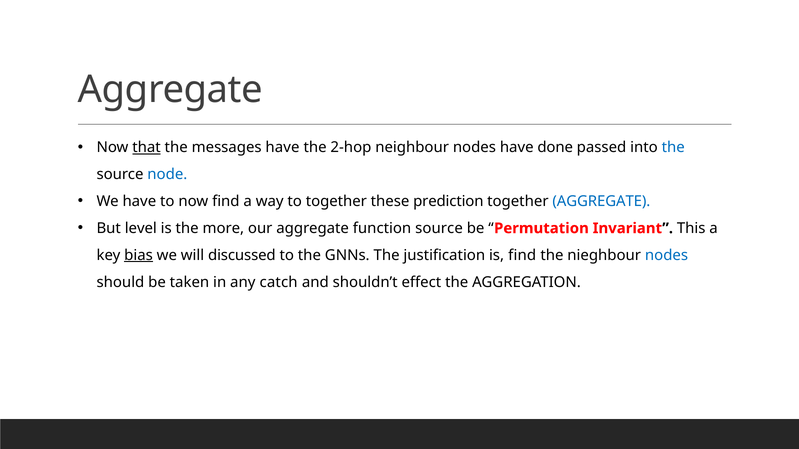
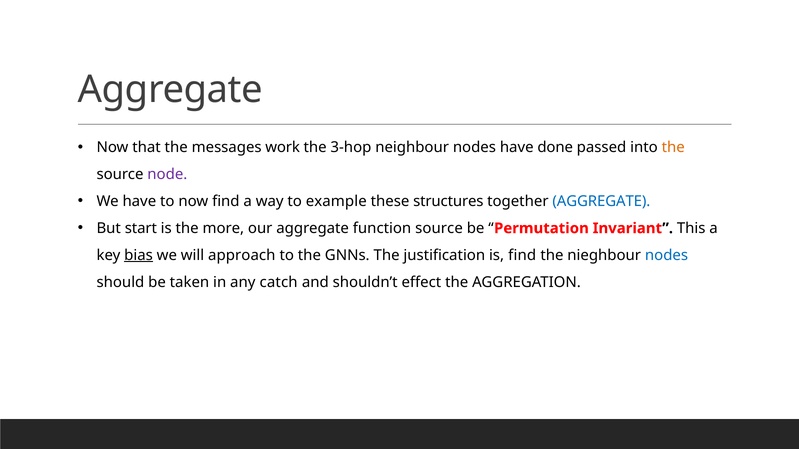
that underline: present -> none (147, 148)
messages have: have -> work (283, 148)
2-hop: 2-hop -> 3-hop (351, 148)
the colour: blue -> orange (673, 148)
node colour: blue -> purple (167, 175)
to together: together -> example (336, 202)
prediction: prediction -> structures (448, 202)
level: level -> start (141, 229)
discussed: discussed -> approach (242, 255)
